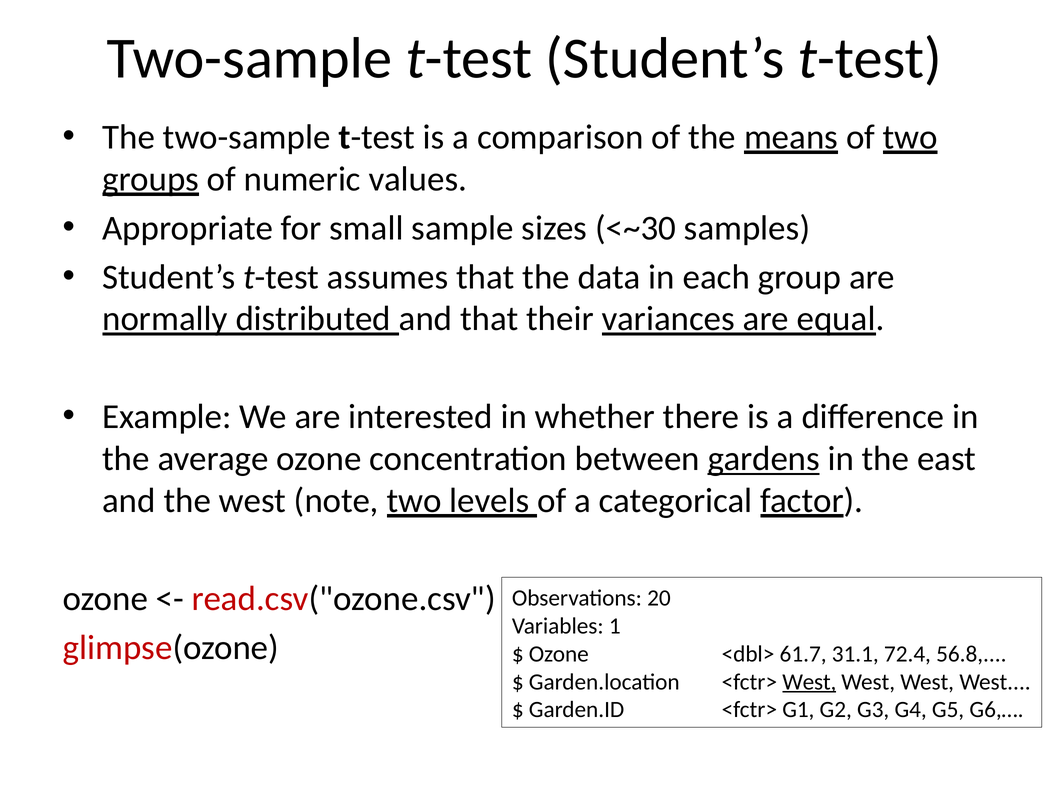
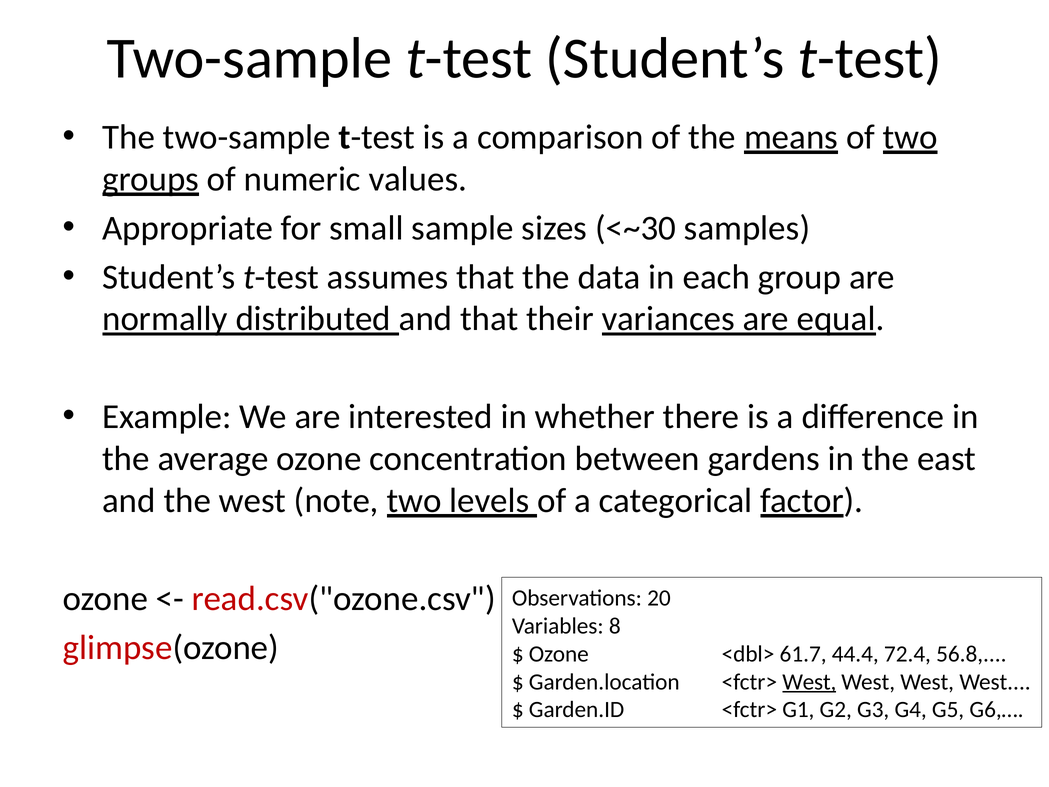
gardens underline: present -> none (764, 459)
1: 1 -> 8 (615, 626)
31.1: 31.1 -> 44.4 (855, 654)
